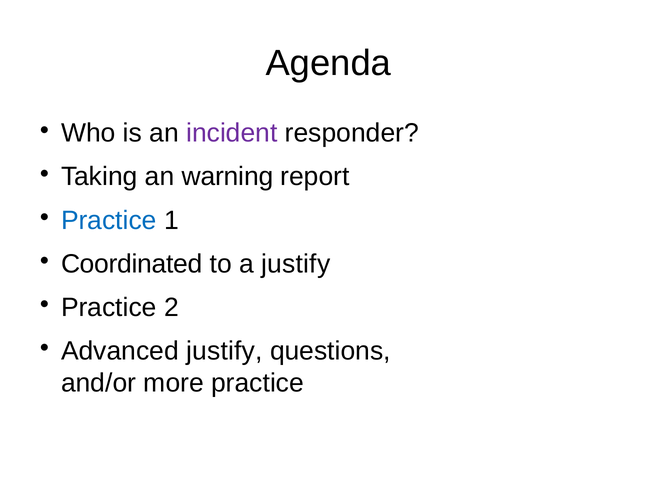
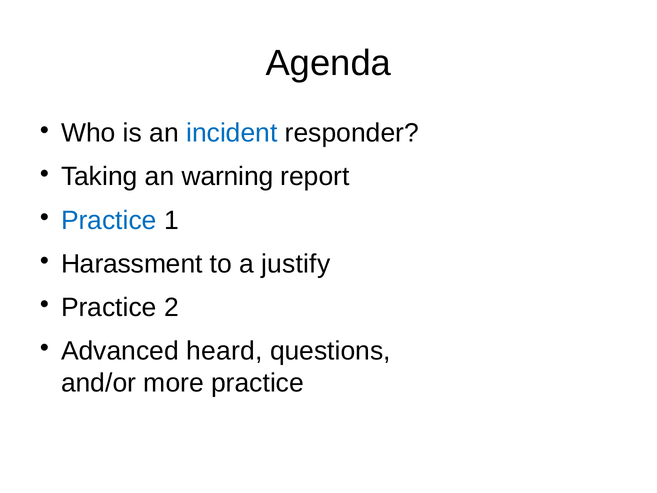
incident colour: purple -> blue (232, 133)
Coordinated: Coordinated -> Harassment (132, 264)
Advanced justify: justify -> heard (224, 351)
